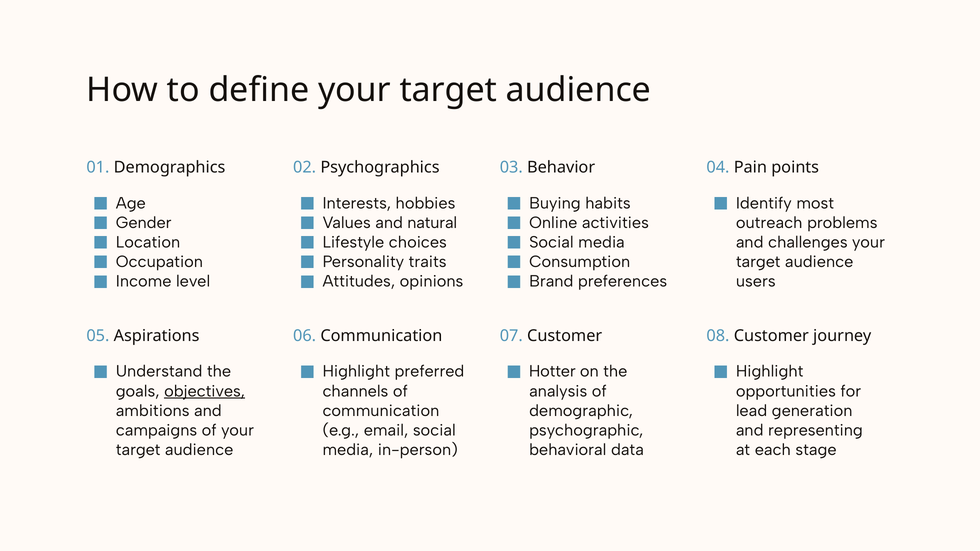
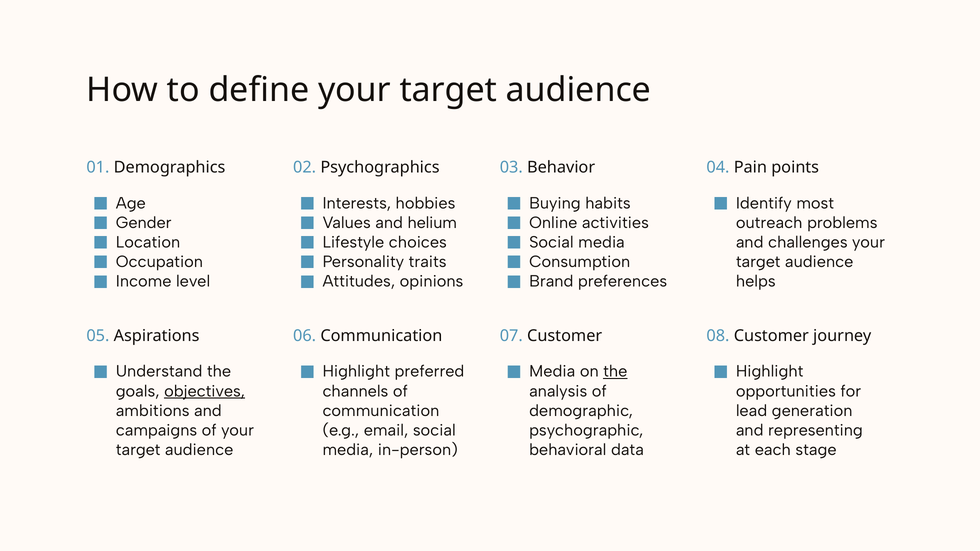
natural: natural -> helium (432, 223)
users: users -> helps (756, 282)
Hotter: Hotter -> Media (552, 372)
the underline: none -> present (615, 372)
